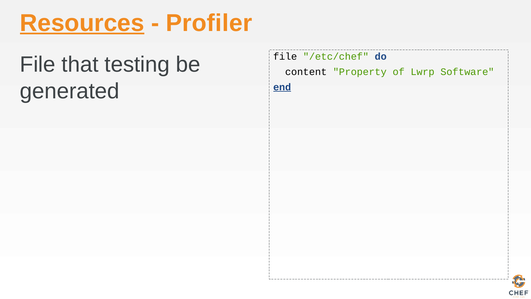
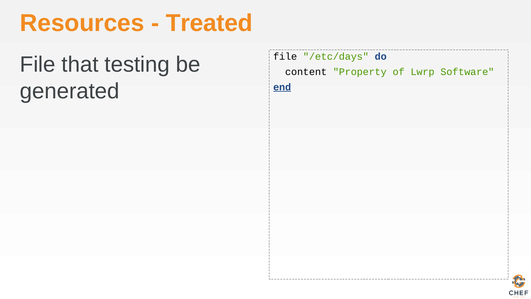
Resources underline: present -> none (82, 23)
Profiler: Profiler -> Treated (209, 23)
/etc/chef: /etc/chef -> /etc/days (336, 56)
